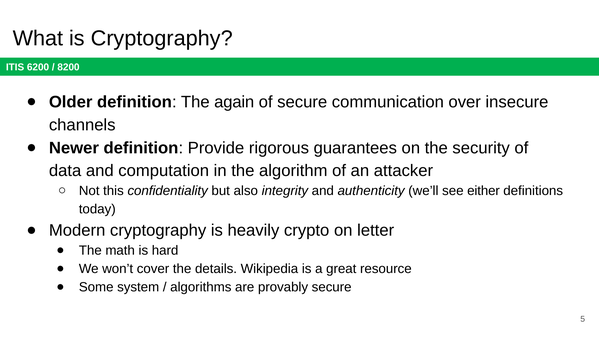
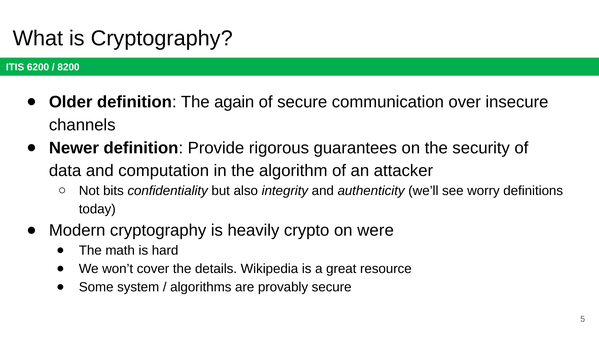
this: this -> bits (113, 191)
either: either -> worry (483, 191)
letter: letter -> were (376, 230)
